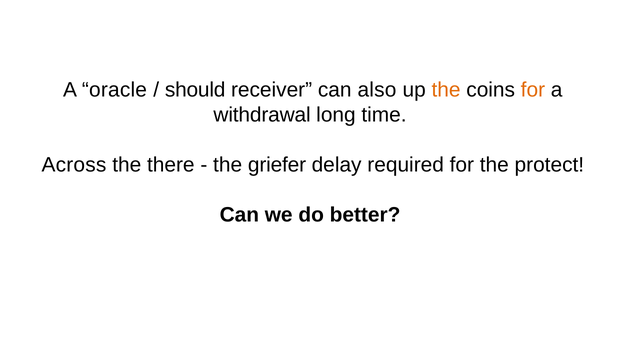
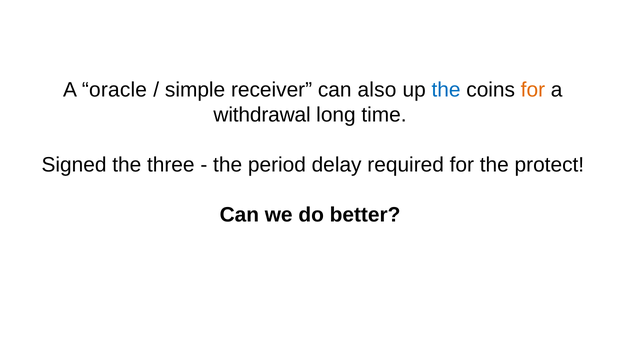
should: should -> simple (195, 90)
the colour: orange -> blue (446, 90)
Across: Across -> Signed (74, 165)
there: there -> three (171, 165)
griefer: griefer -> period (277, 165)
